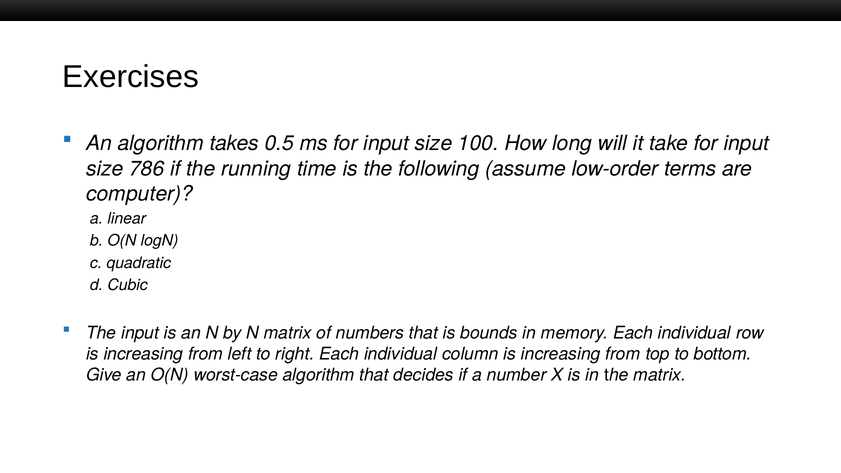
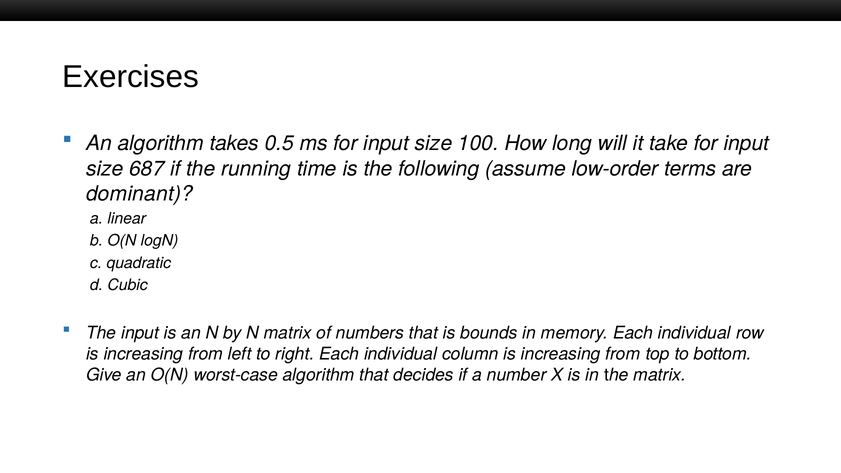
786: 786 -> 687 (147, 169)
computer: computer -> dominant (140, 194)
